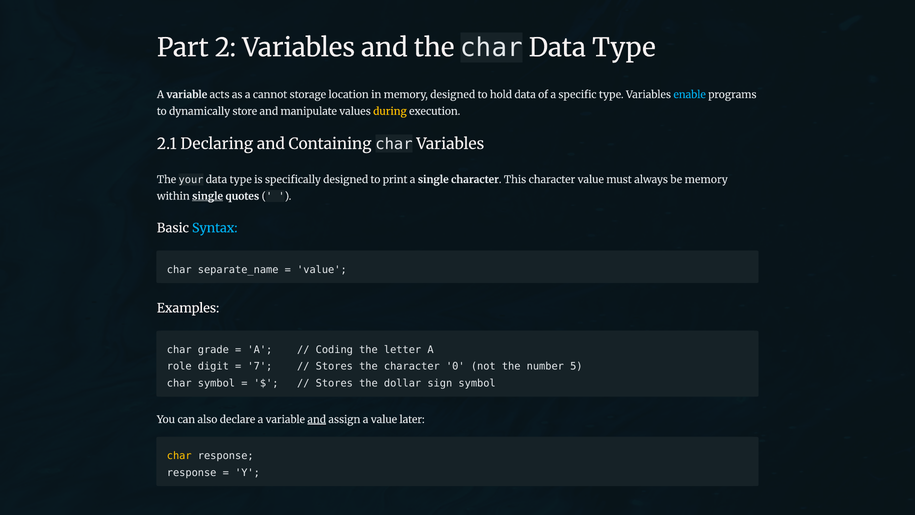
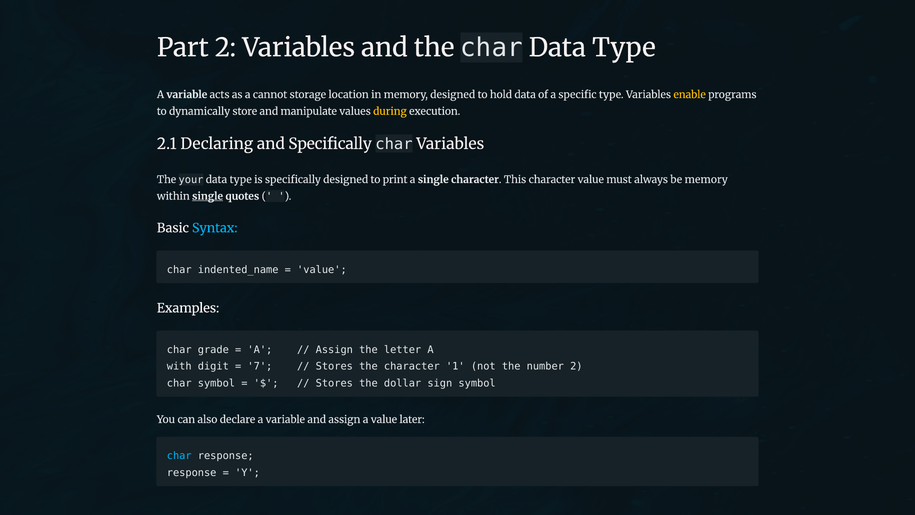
enable colour: light blue -> yellow (690, 95)
and Containing: Containing -> Specifically (330, 144)
separate_name: separate_name -> indented_name (238, 269)
Coding: Coding -> Assign (334, 350)
role: role -> with (179, 366)
0: 0 -> 1 (455, 366)
number 5: 5 -> 2 (576, 366)
and underline: present -> none (317, 419)
char colour: yellow -> light blue (179, 456)
